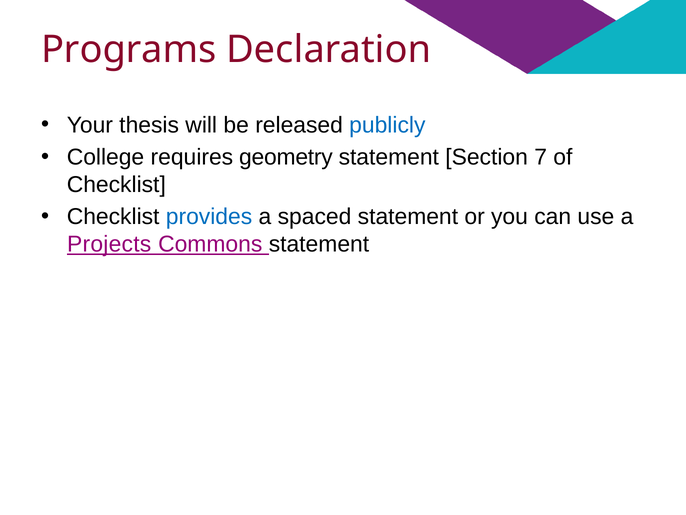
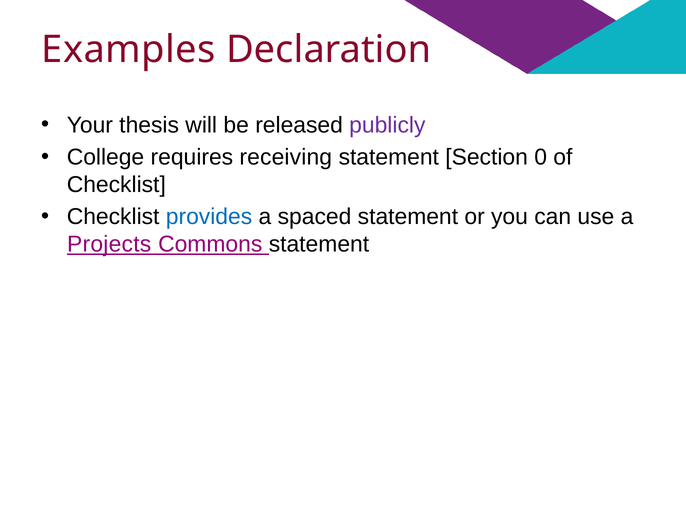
Programs: Programs -> Examples (128, 50)
publicly colour: blue -> purple (387, 125)
geometry: geometry -> receiving (286, 157)
7: 7 -> 0 (541, 157)
